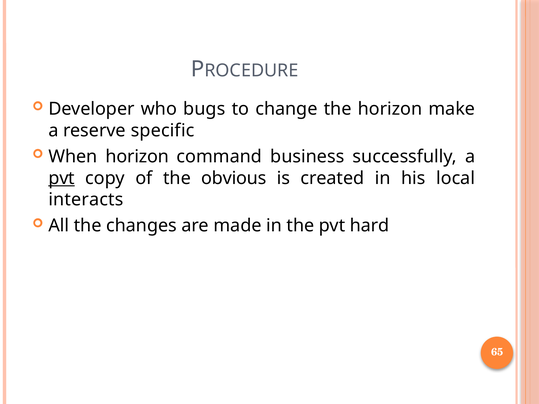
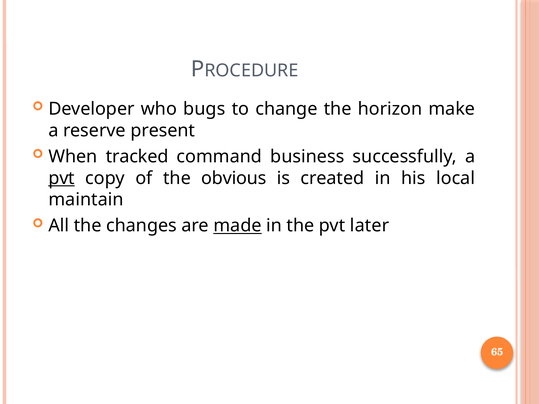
specific: specific -> present (163, 131)
When horizon: horizon -> tracked (137, 157)
interacts: interacts -> maintain (86, 200)
made underline: none -> present (238, 226)
hard: hard -> later (370, 226)
